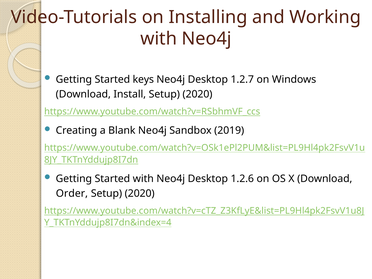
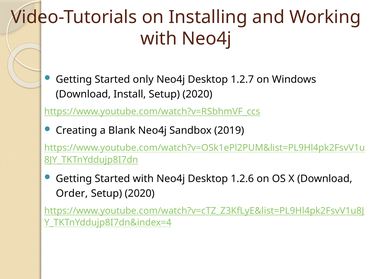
keys: keys -> only (143, 79)
